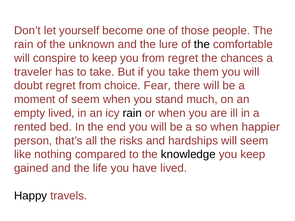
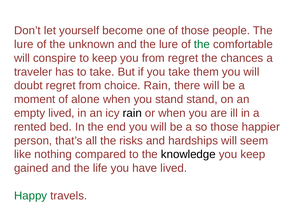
rain: rain -> lure (24, 44)
the colour: black -> green (202, 44)
choice Fear: Fear -> Rain (157, 86)
of seem: seem -> alone (85, 99)
stand much: much -> stand (202, 99)
so when: when -> those (225, 127)
Happy colour: black -> green (31, 196)
